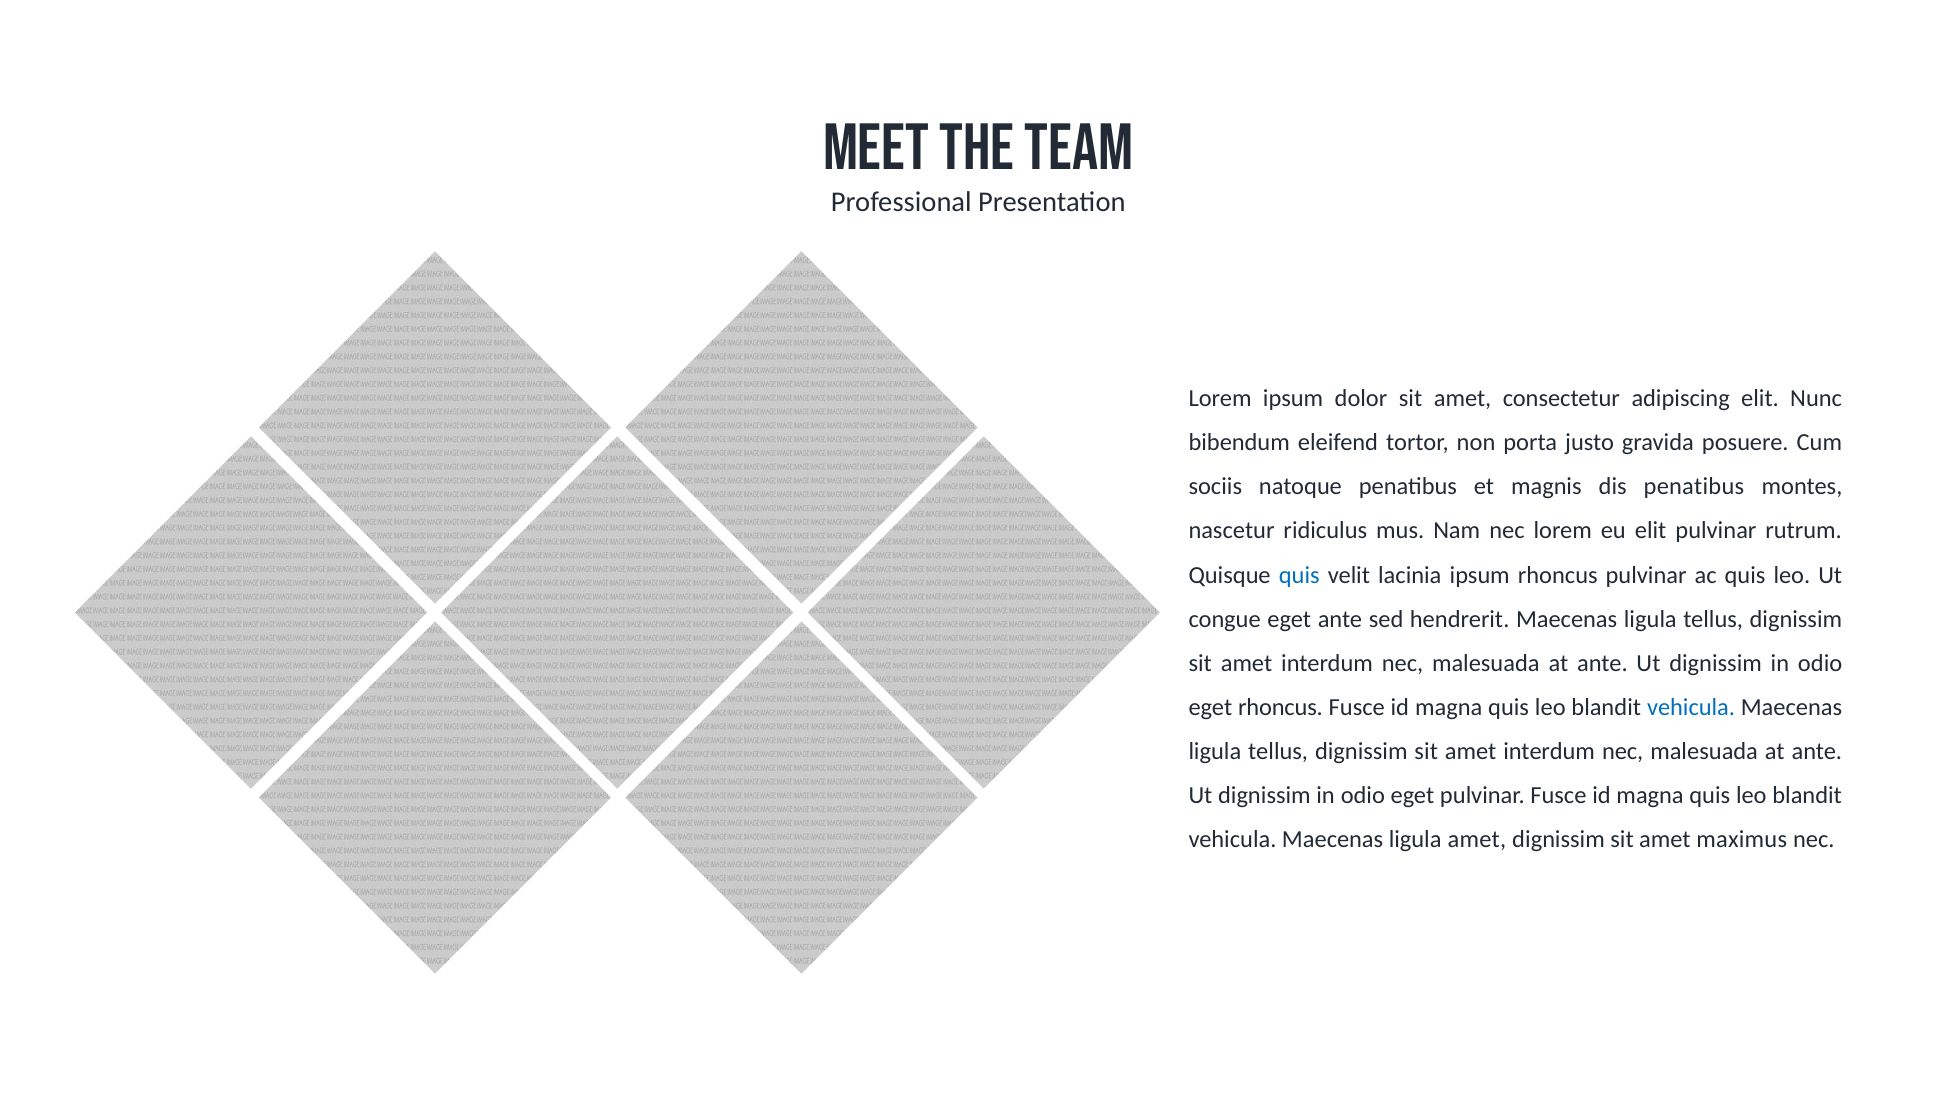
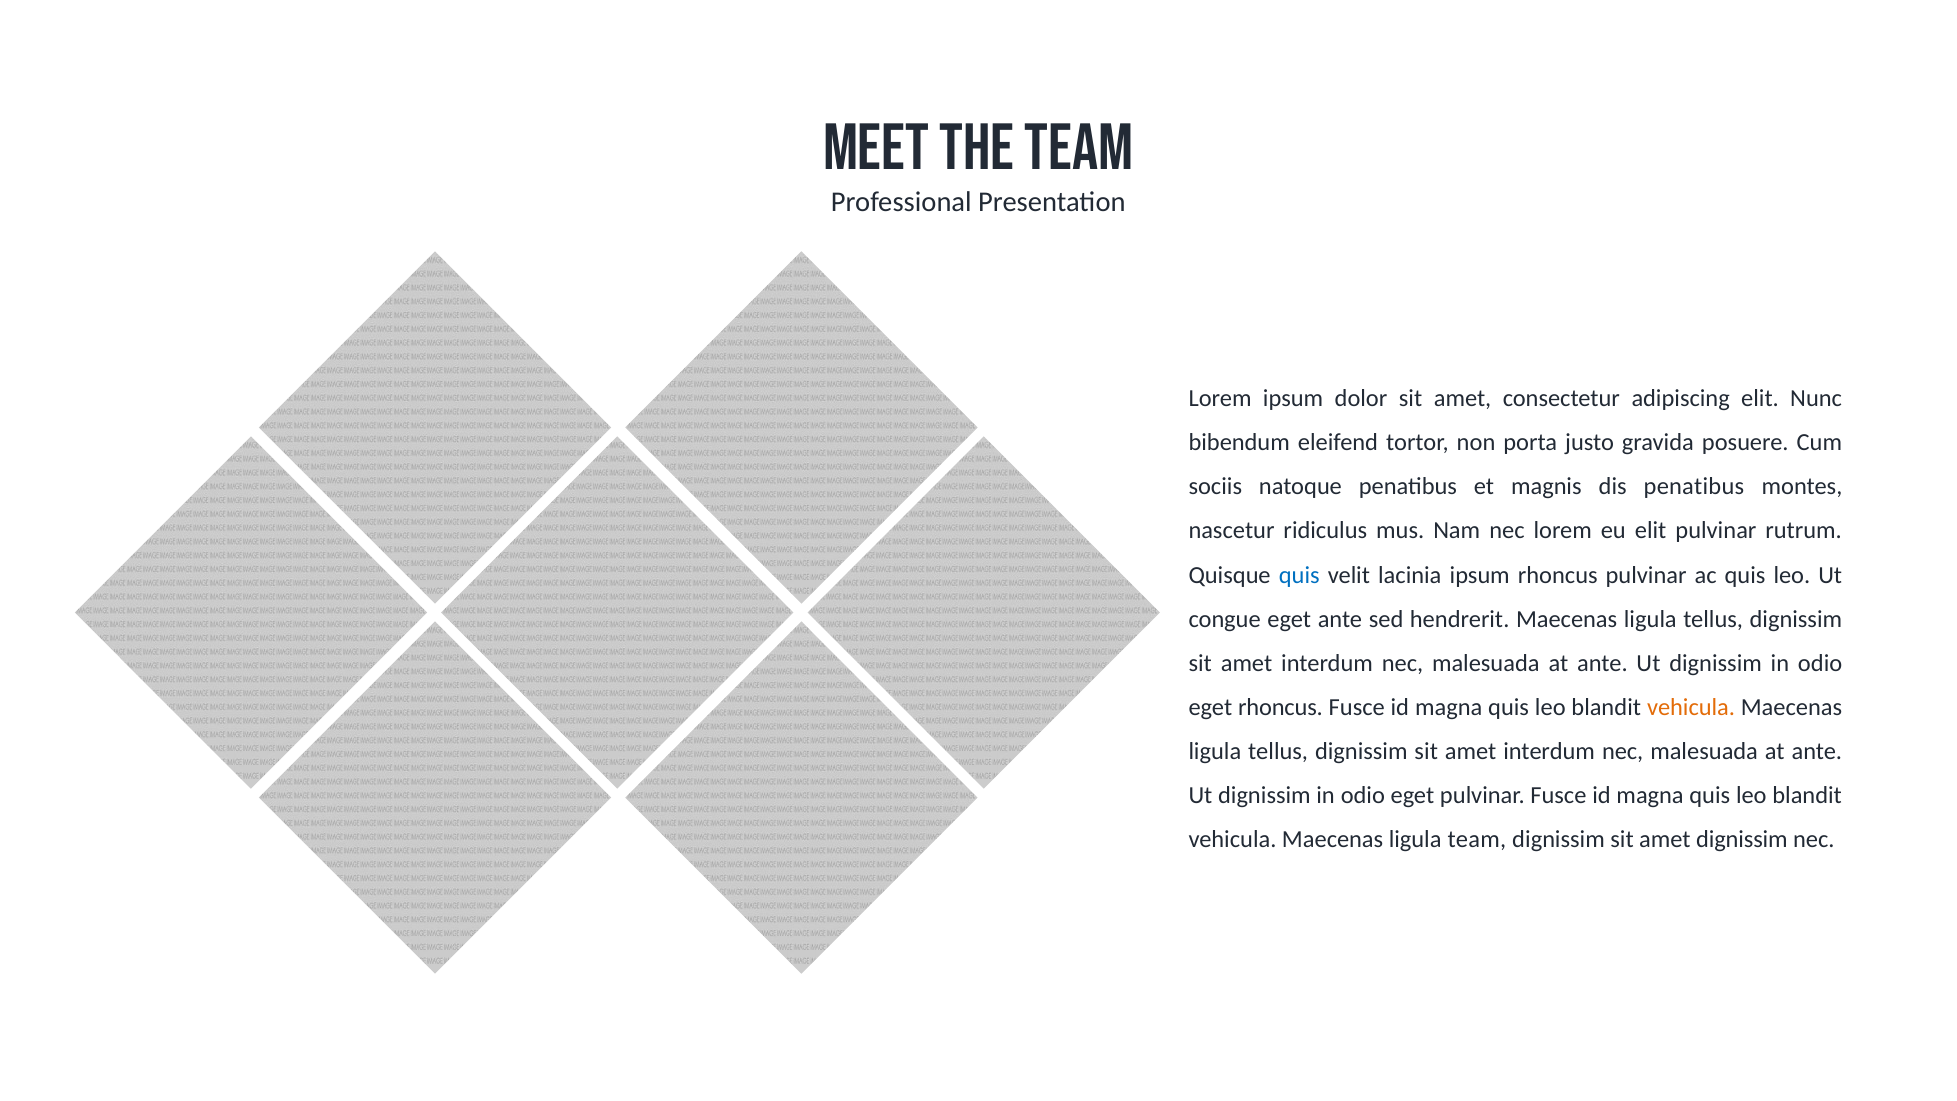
vehicula colour: blue -> orange (1691, 707)
ligula amet: amet -> team (1477, 839)
amet maximus: maximus -> dignissim (1742, 839)
